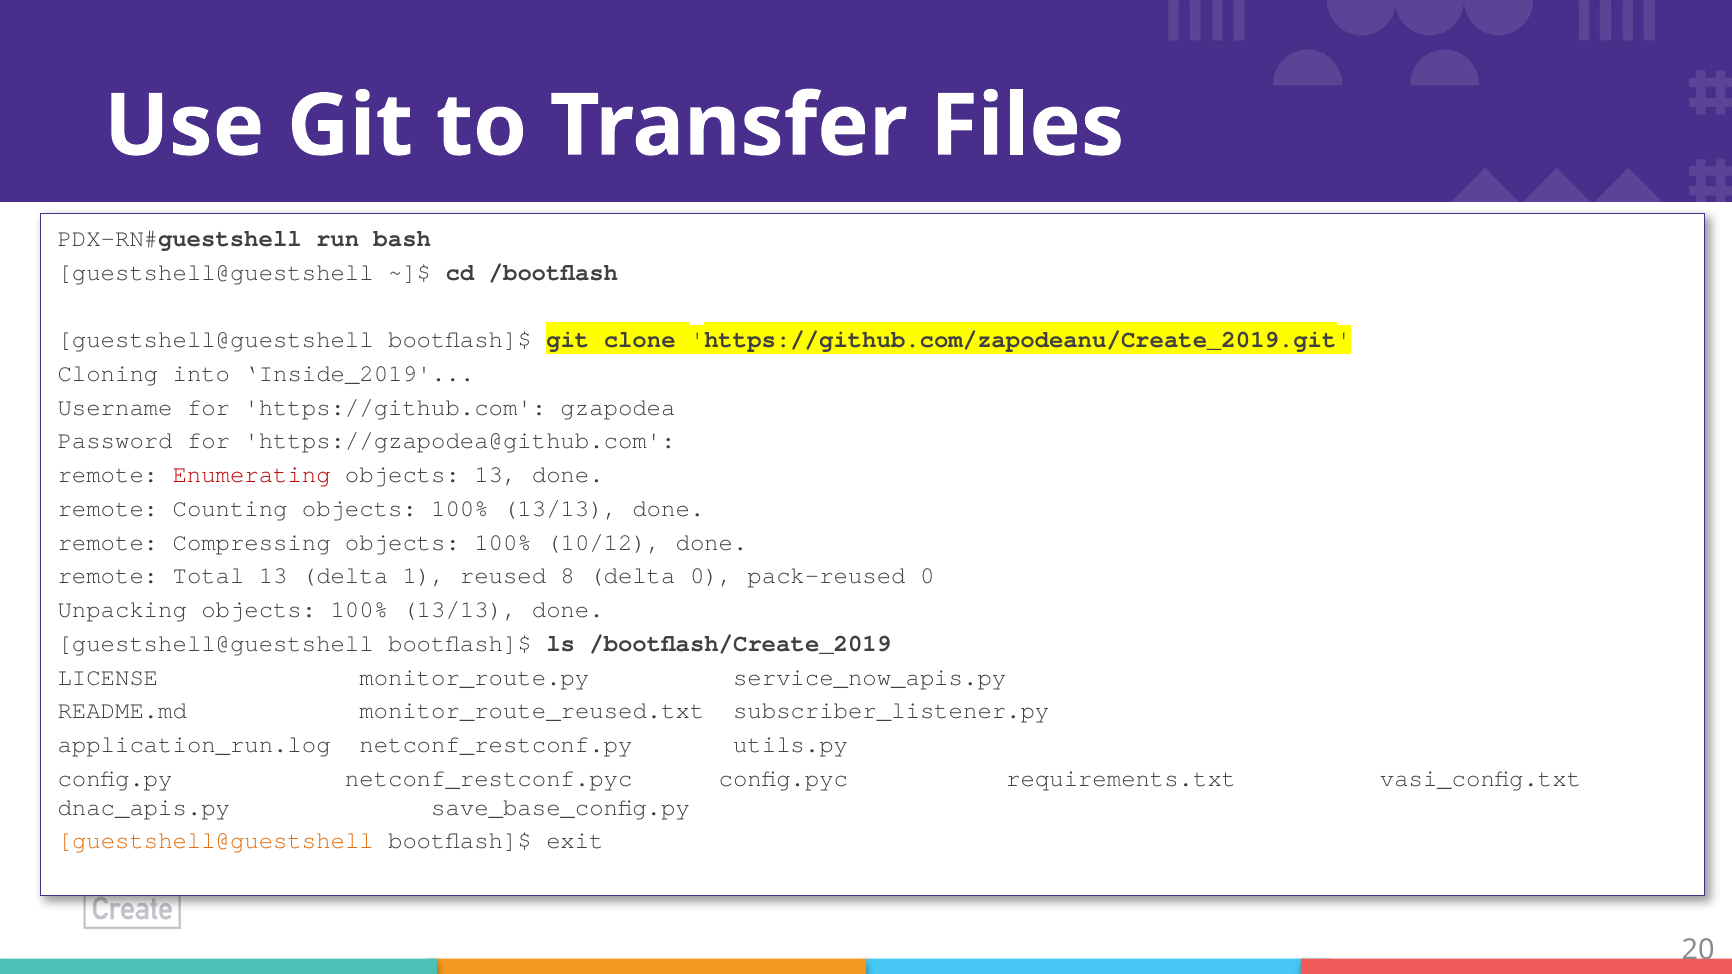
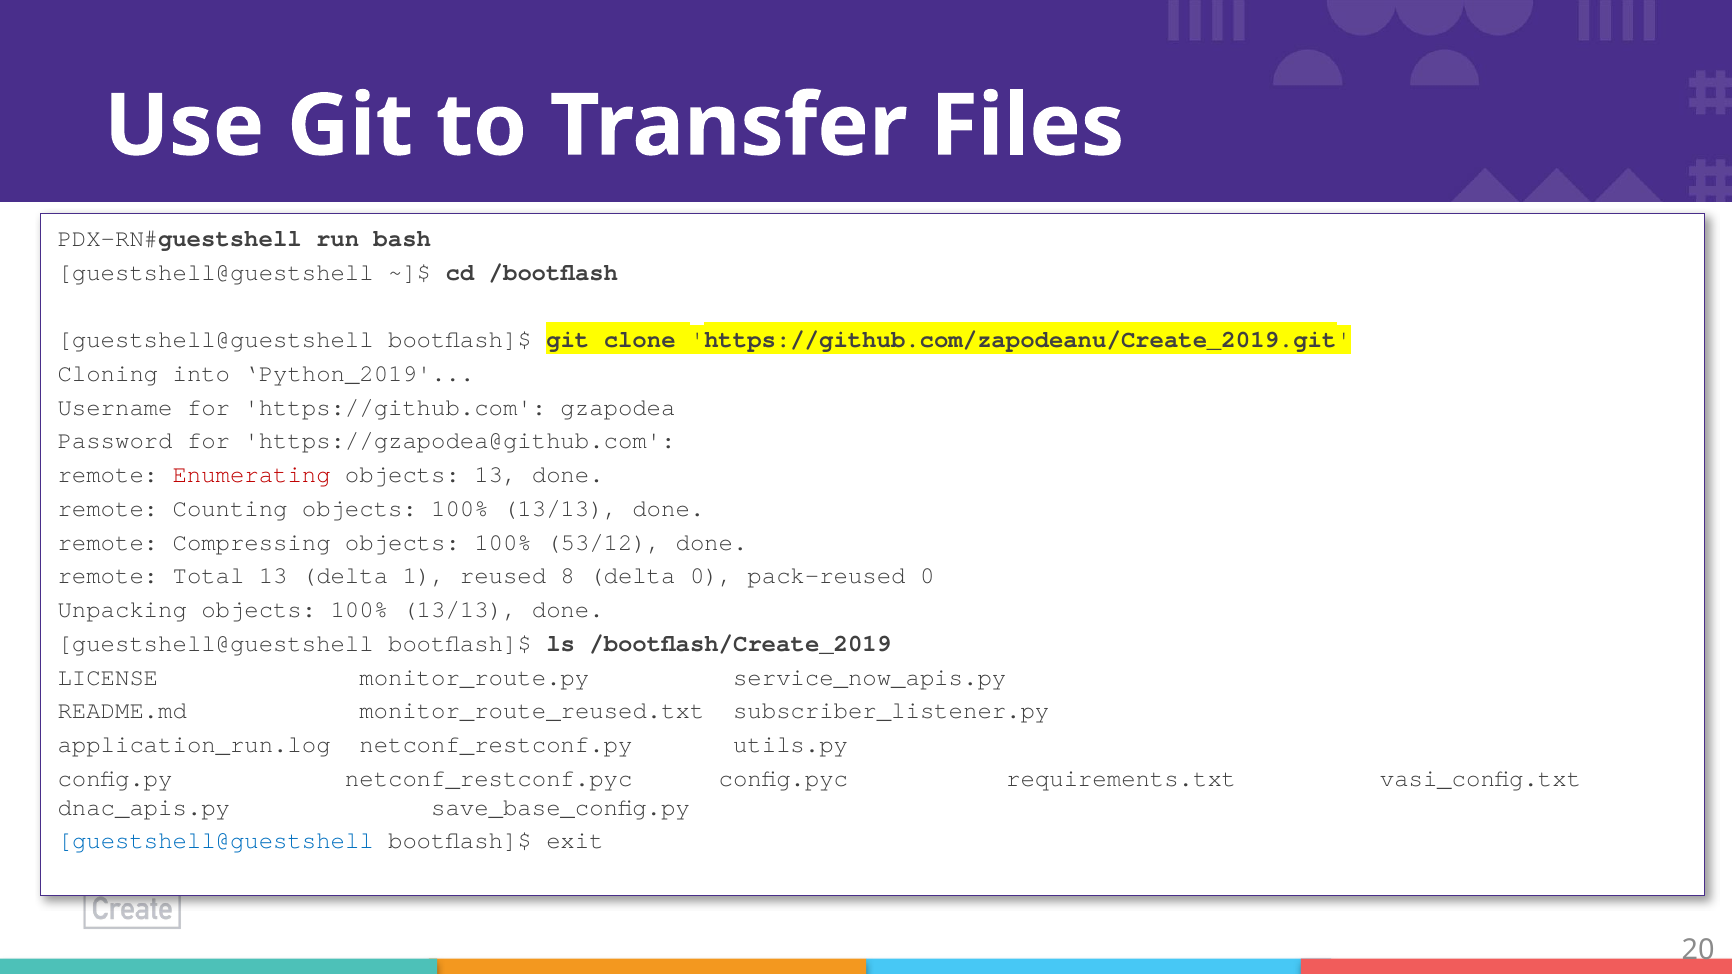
Inside_2019: Inside_2019 -> Python_2019 (359, 374)
10/12: 10/12 -> 53/12 (604, 542)
guestshell@guestshell colour: orange -> blue (216, 841)
